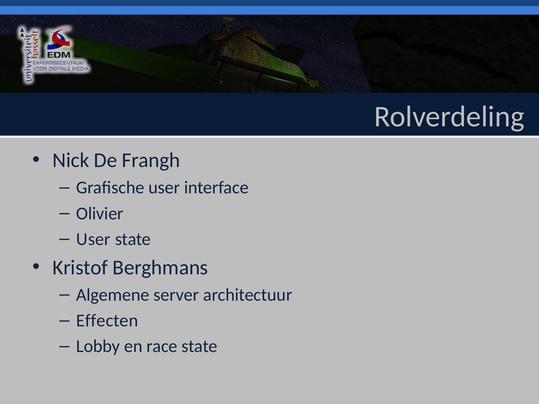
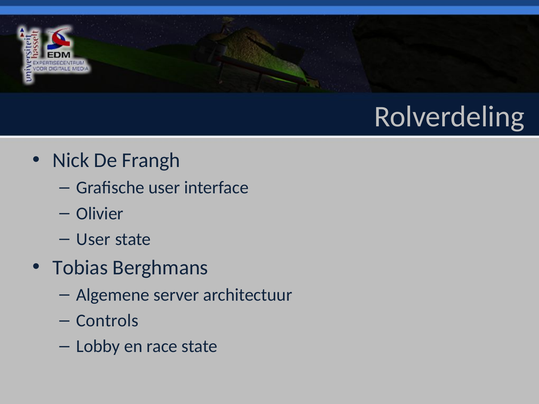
Kristof: Kristof -> Tobias (80, 268)
Effecten: Effecten -> Controls (107, 321)
